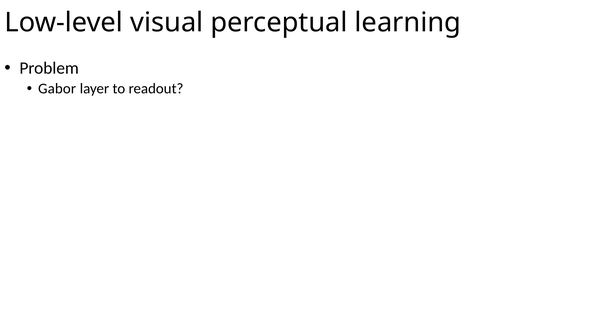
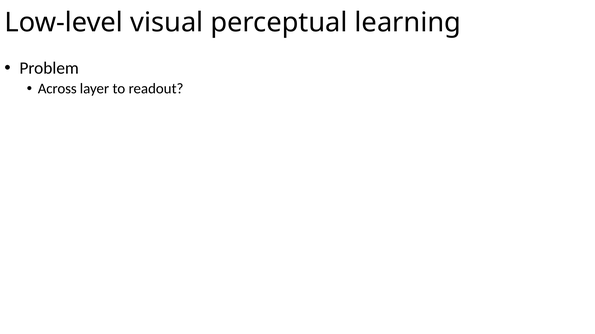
Gabor: Gabor -> Across (57, 89)
